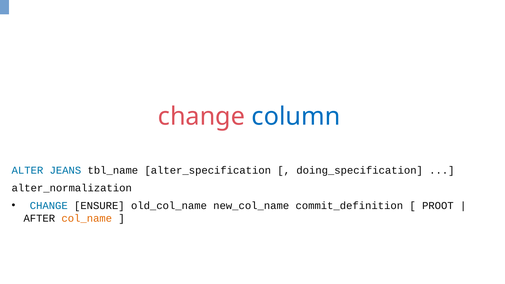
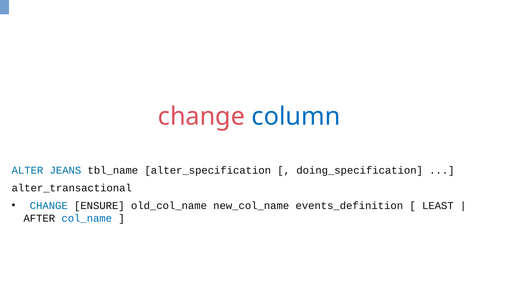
alter_normalization: alter_normalization -> alter_transactional (72, 188)
commit_definition: commit_definition -> events_definition (349, 206)
PROOT: PROOT -> LEAST (438, 206)
col_name colour: orange -> blue (87, 218)
